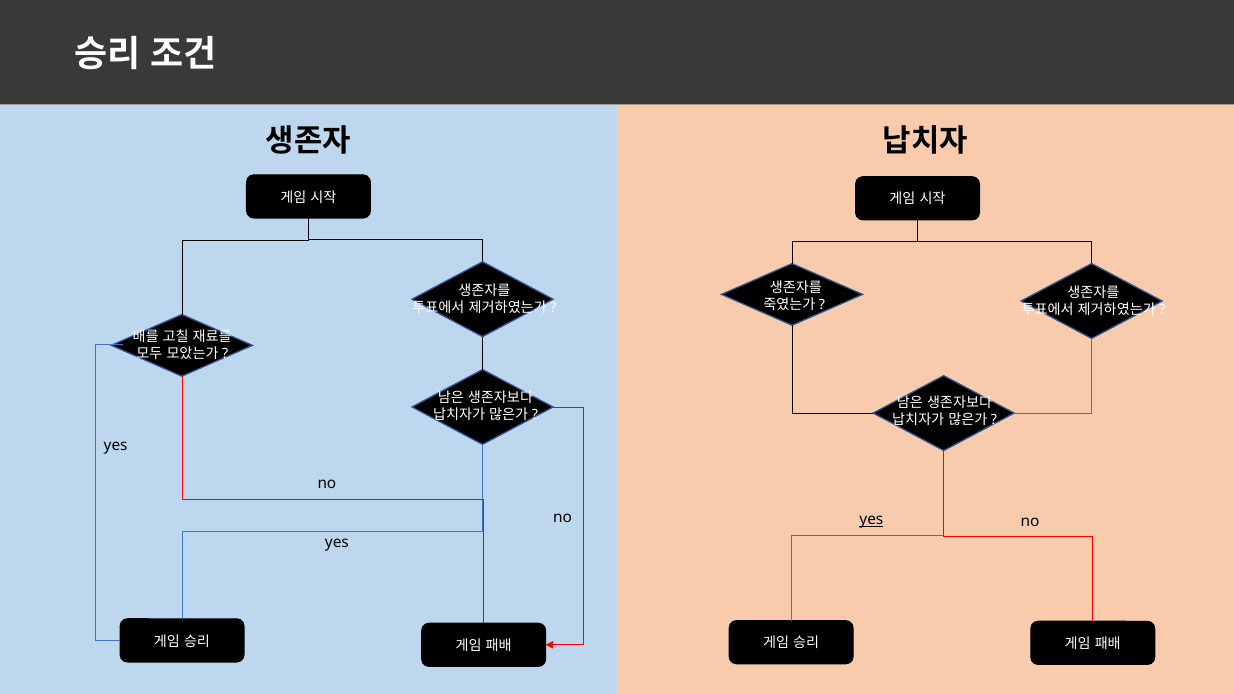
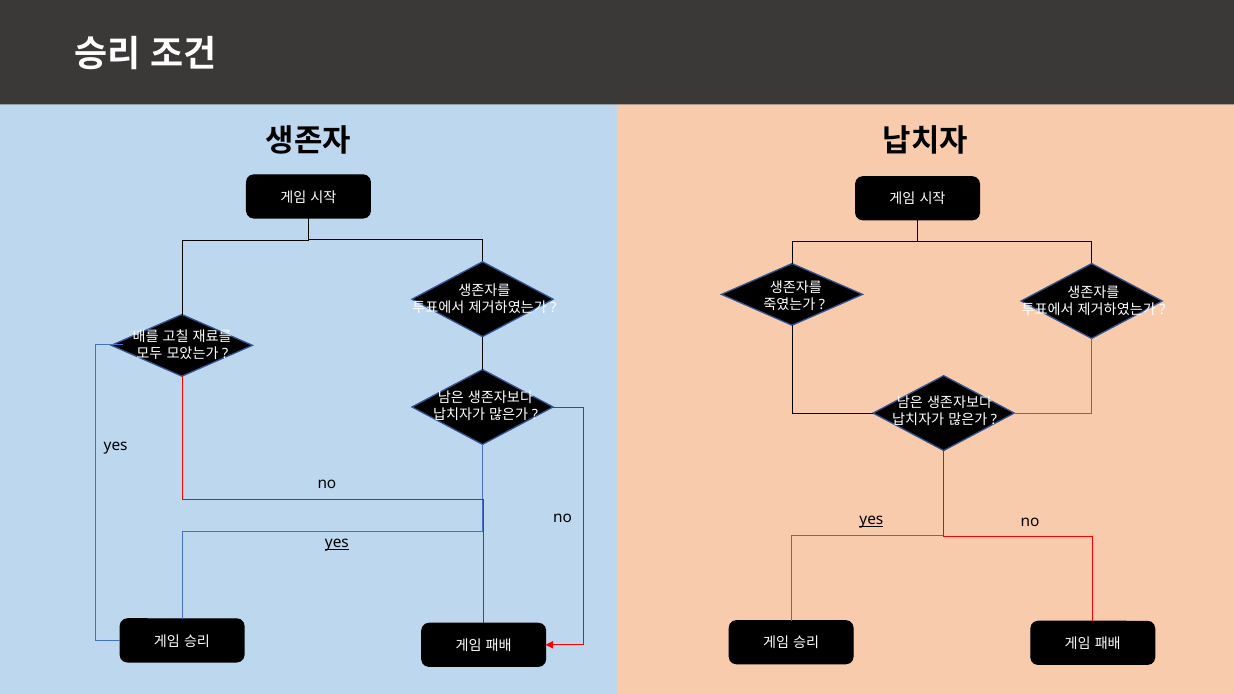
yes underline: none -> present (337, 543)
